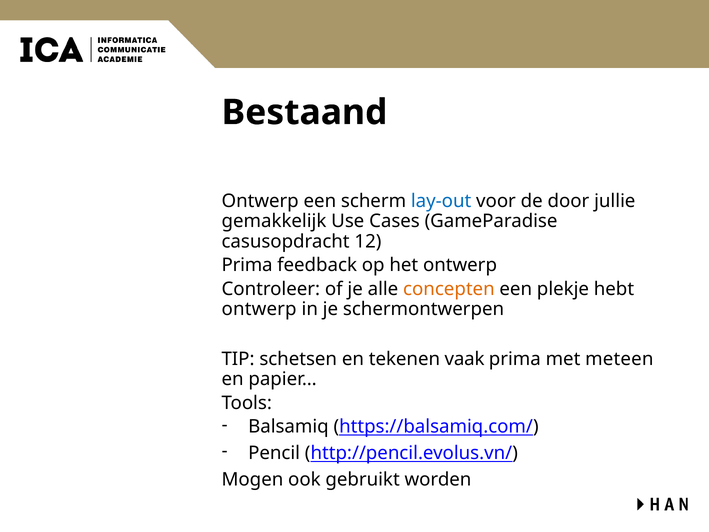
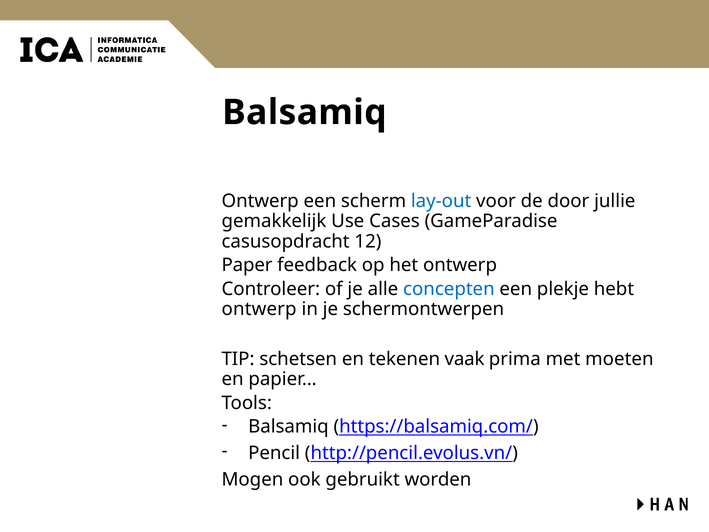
Bestaand: Bestaand -> Balsamiq (304, 112)
Prima: Prima -> Paper (247, 265)
concepten colour: orange -> blue (449, 289)
meteen: meteen -> moeten (619, 359)
